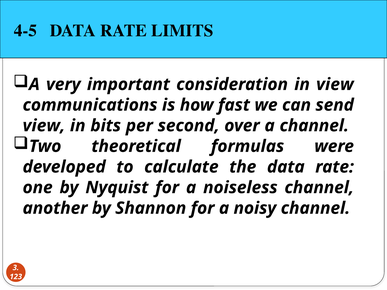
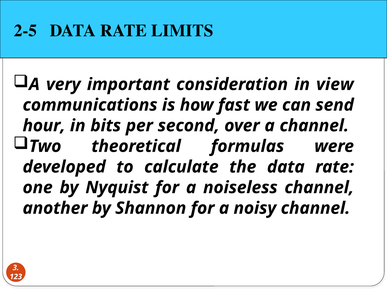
4-5: 4-5 -> 2-5 (25, 31)
view: view -> hour (44, 126)
